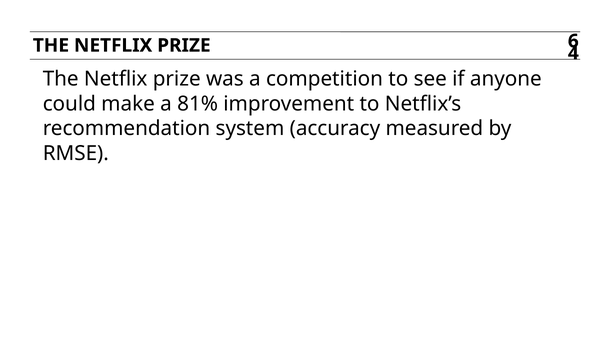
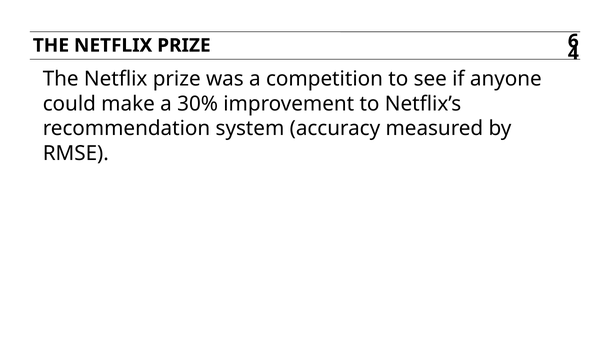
81%: 81% -> 30% (198, 104)
